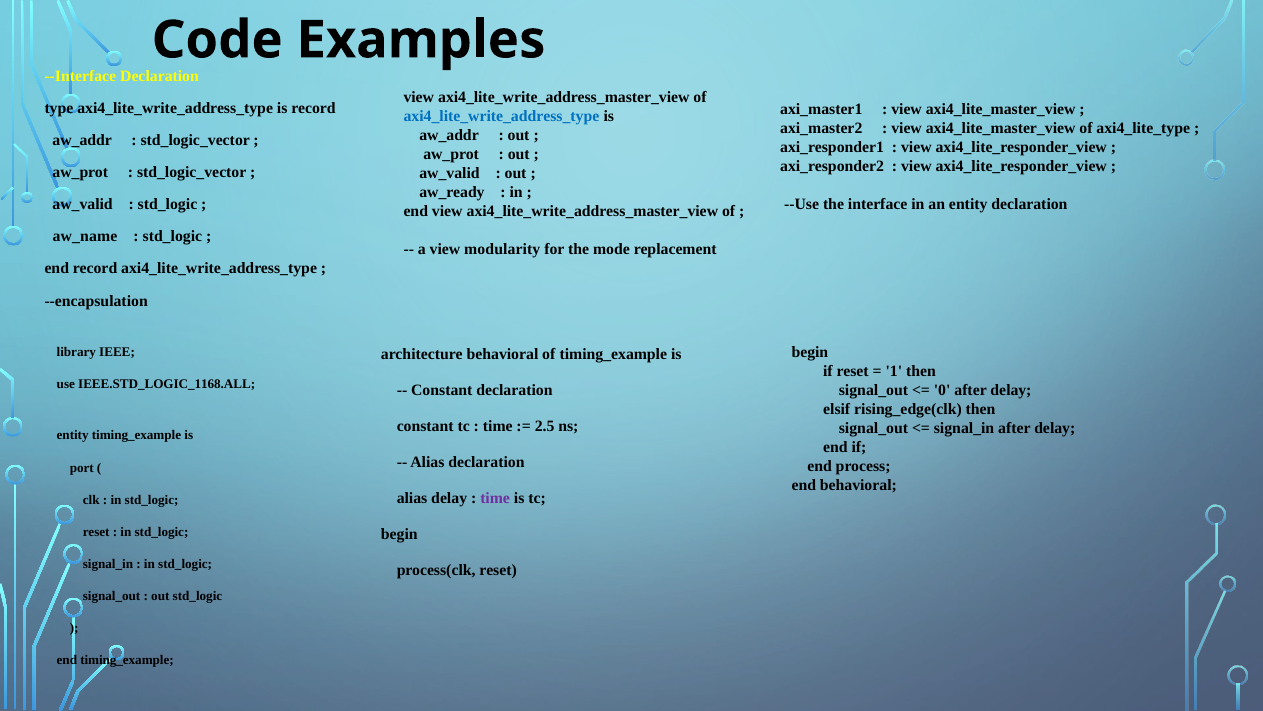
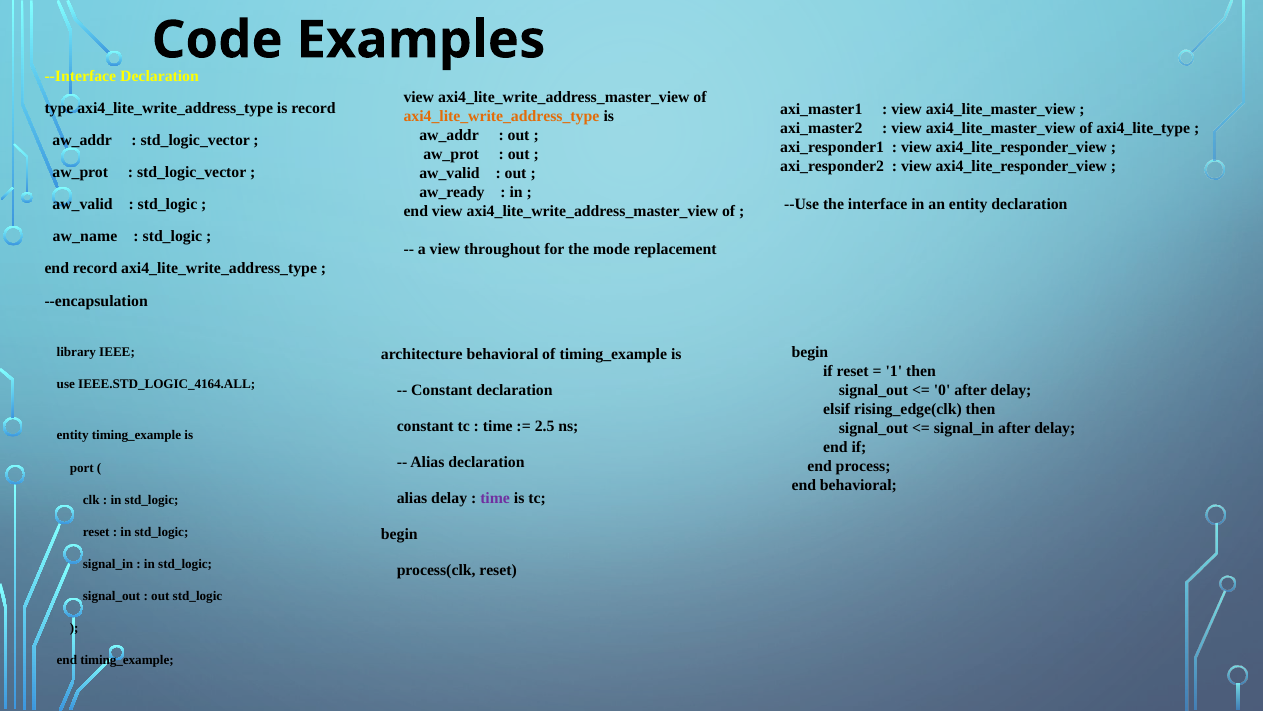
axi4_lite_write_address_type colour: blue -> orange (501, 116)
modularity: modularity -> throughout (502, 249)
IEEE.STD_LOGIC_1168.ALL: IEEE.STD_LOGIC_1168.ALL -> IEEE.STD_LOGIC_4164.ALL (167, 384)
